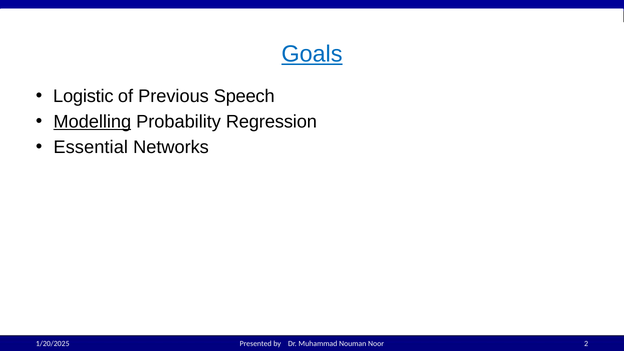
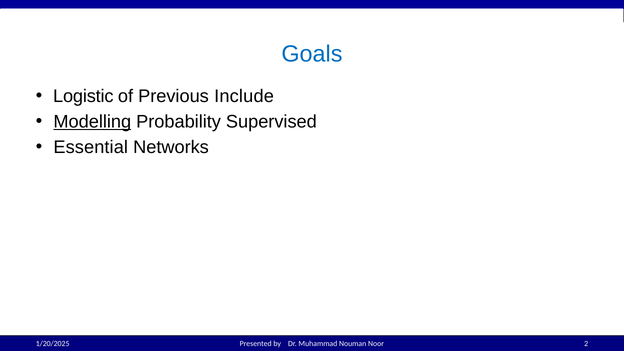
Goals underline: present -> none (312, 54)
Speech: Speech -> Include (244, 96)
Regression: Regression -> Supervised (271, 122)
